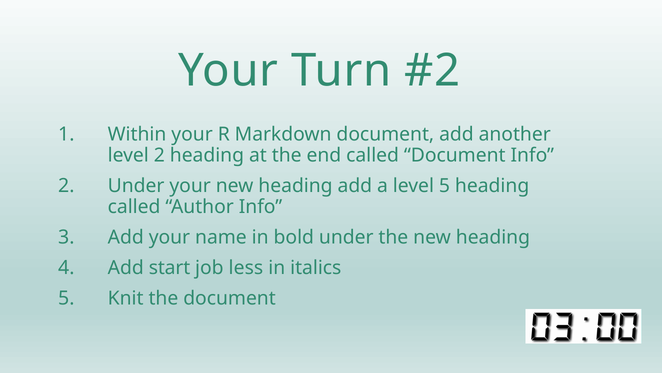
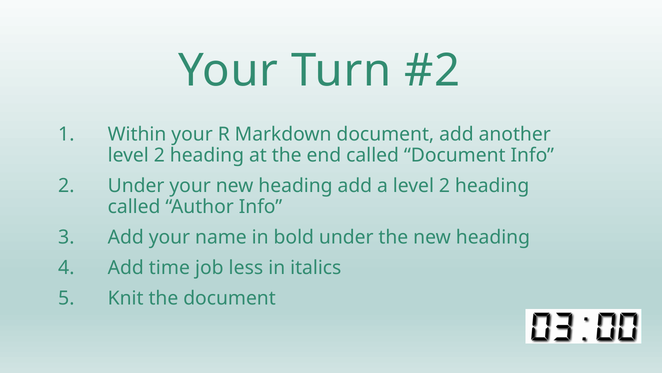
a level 5: 5 -> 2 (444, 186)
start: start -> time (169, 268)
